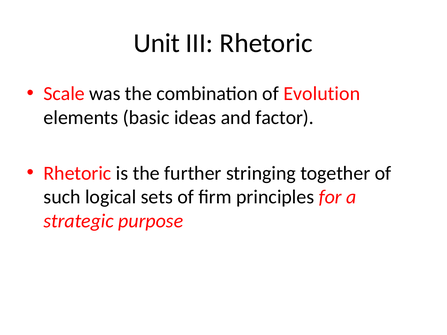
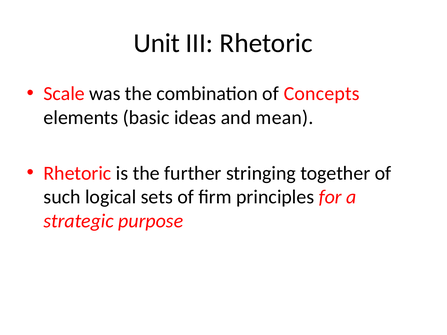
Evolution: Evolution -> Concepts (322, 94)
factor: factor -> mean (284, 118)
